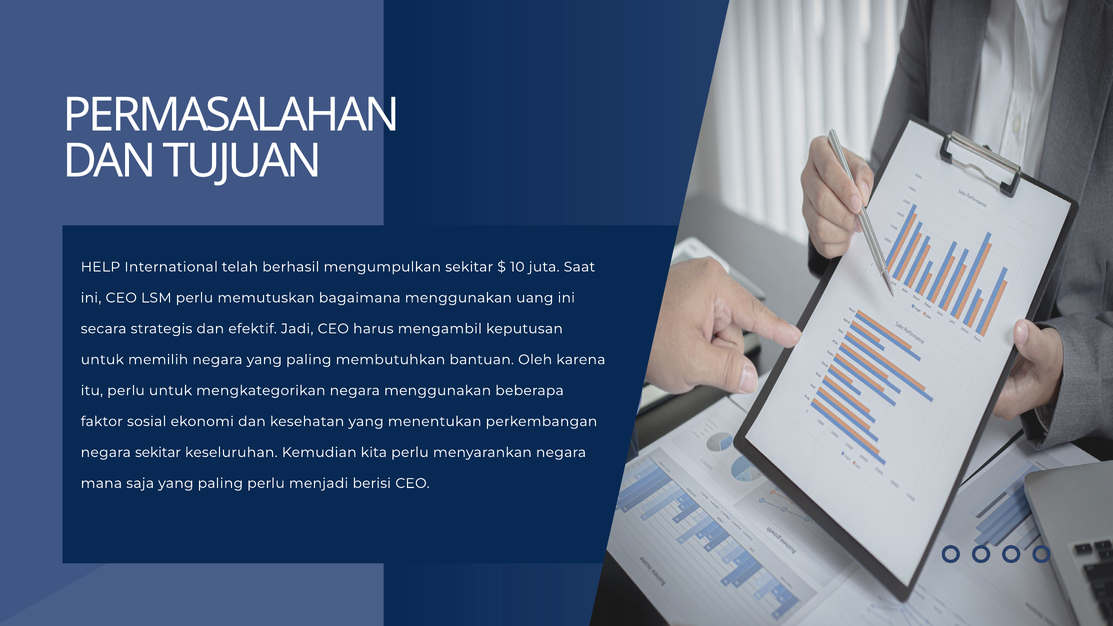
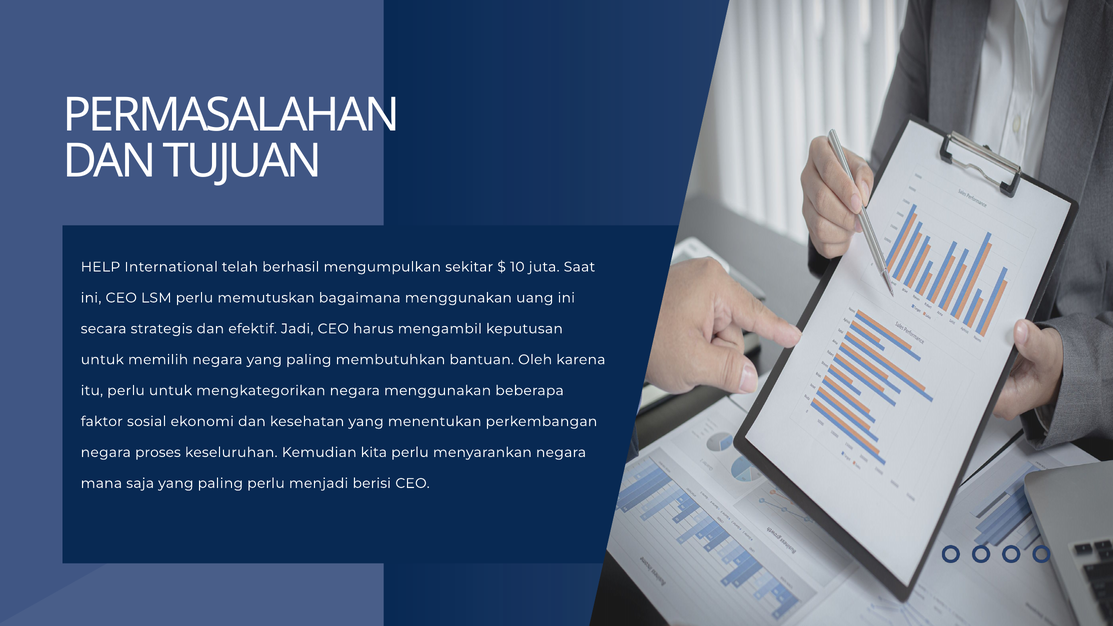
negara sekitar: sekitar -> proses (158, 452)
